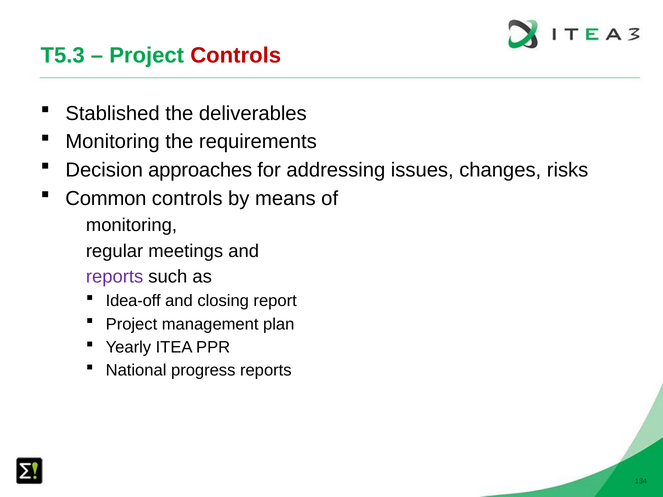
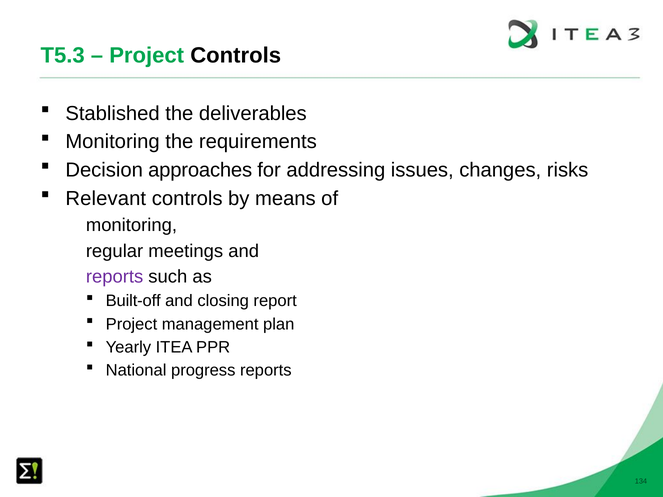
Controls colour: red -> black (236, 55)
Common: Common -> Relevant (106, 199)
Idea-off: Idea-off -> Built-off (133, 301)
